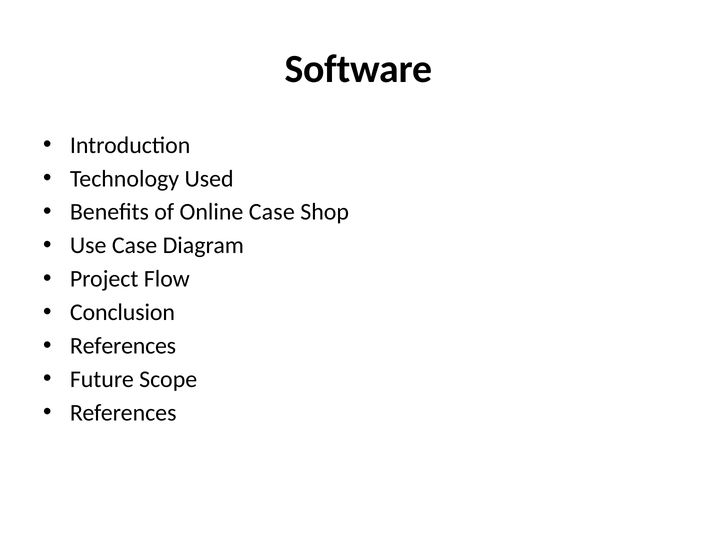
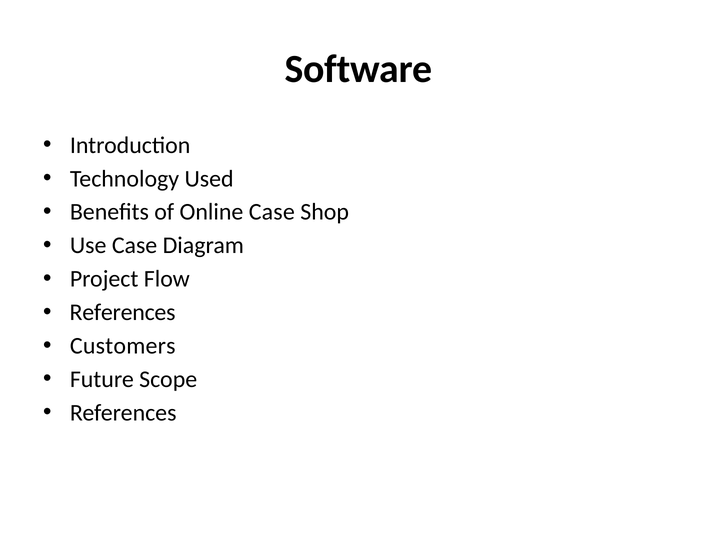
Conclusion: Conclusion -> References (123, 312)
References: References -> Customers (123, 346)
